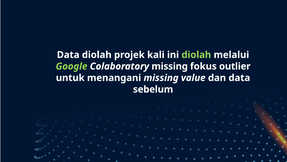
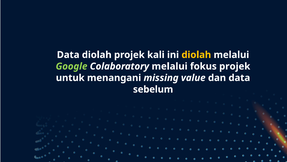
diolah colour: light green -> yellow (196, 55)
Colaboratory missing: missing -> melalui (170, 66)
fokus outlier: outlier -> projek (235, 66)
